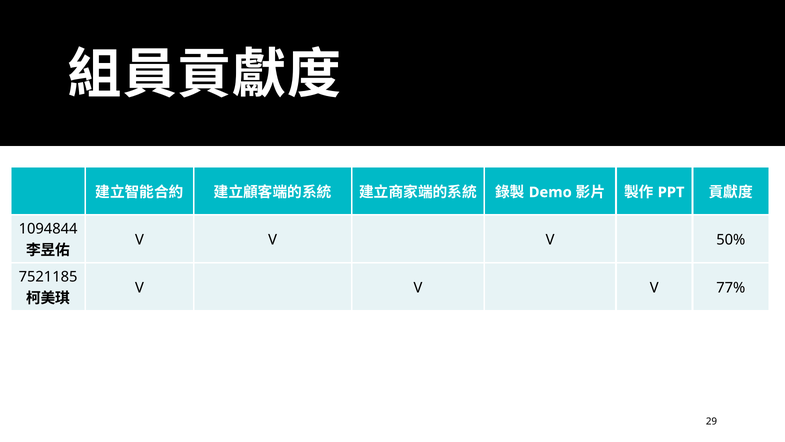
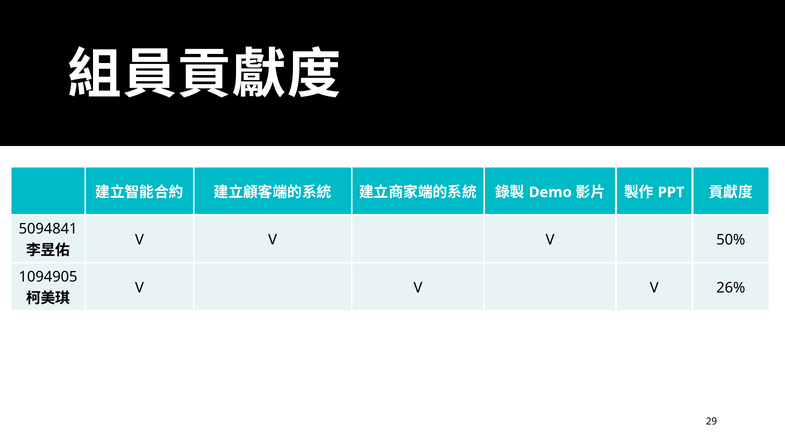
1094844: 1094844 -> 5094841 (48, 229)
7521185: 7521185 -> 1094905 (48, 277)
77%: 77% -> 26% (731, 287)
